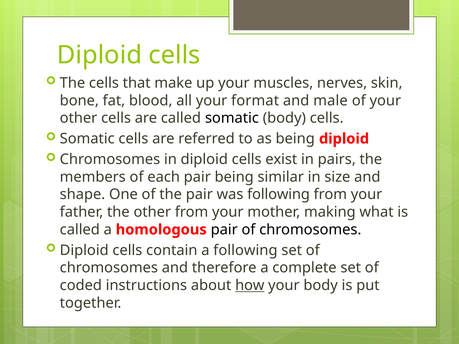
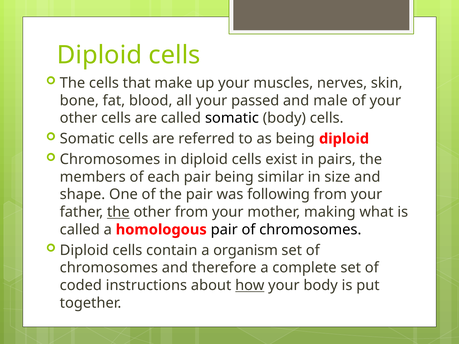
format: format -> passed (255, 101)
the underline: none -> present (118, 212)
a following: following -> organism (246, 250)
